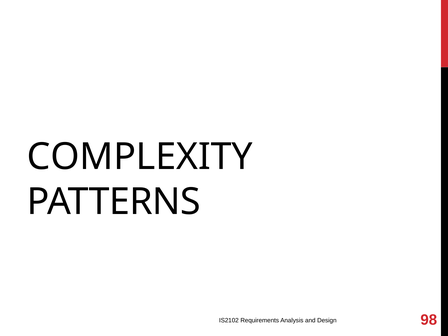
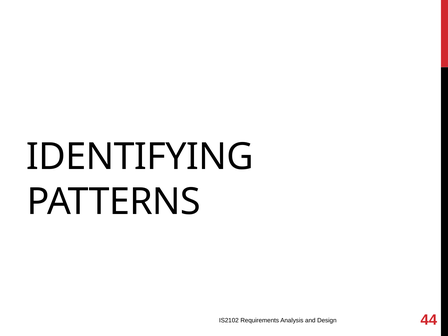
COMPLEXITY: COMPLEXITY -> IDENTIFYING (140, 157)
98: 98 -> 44 (429, 320)
